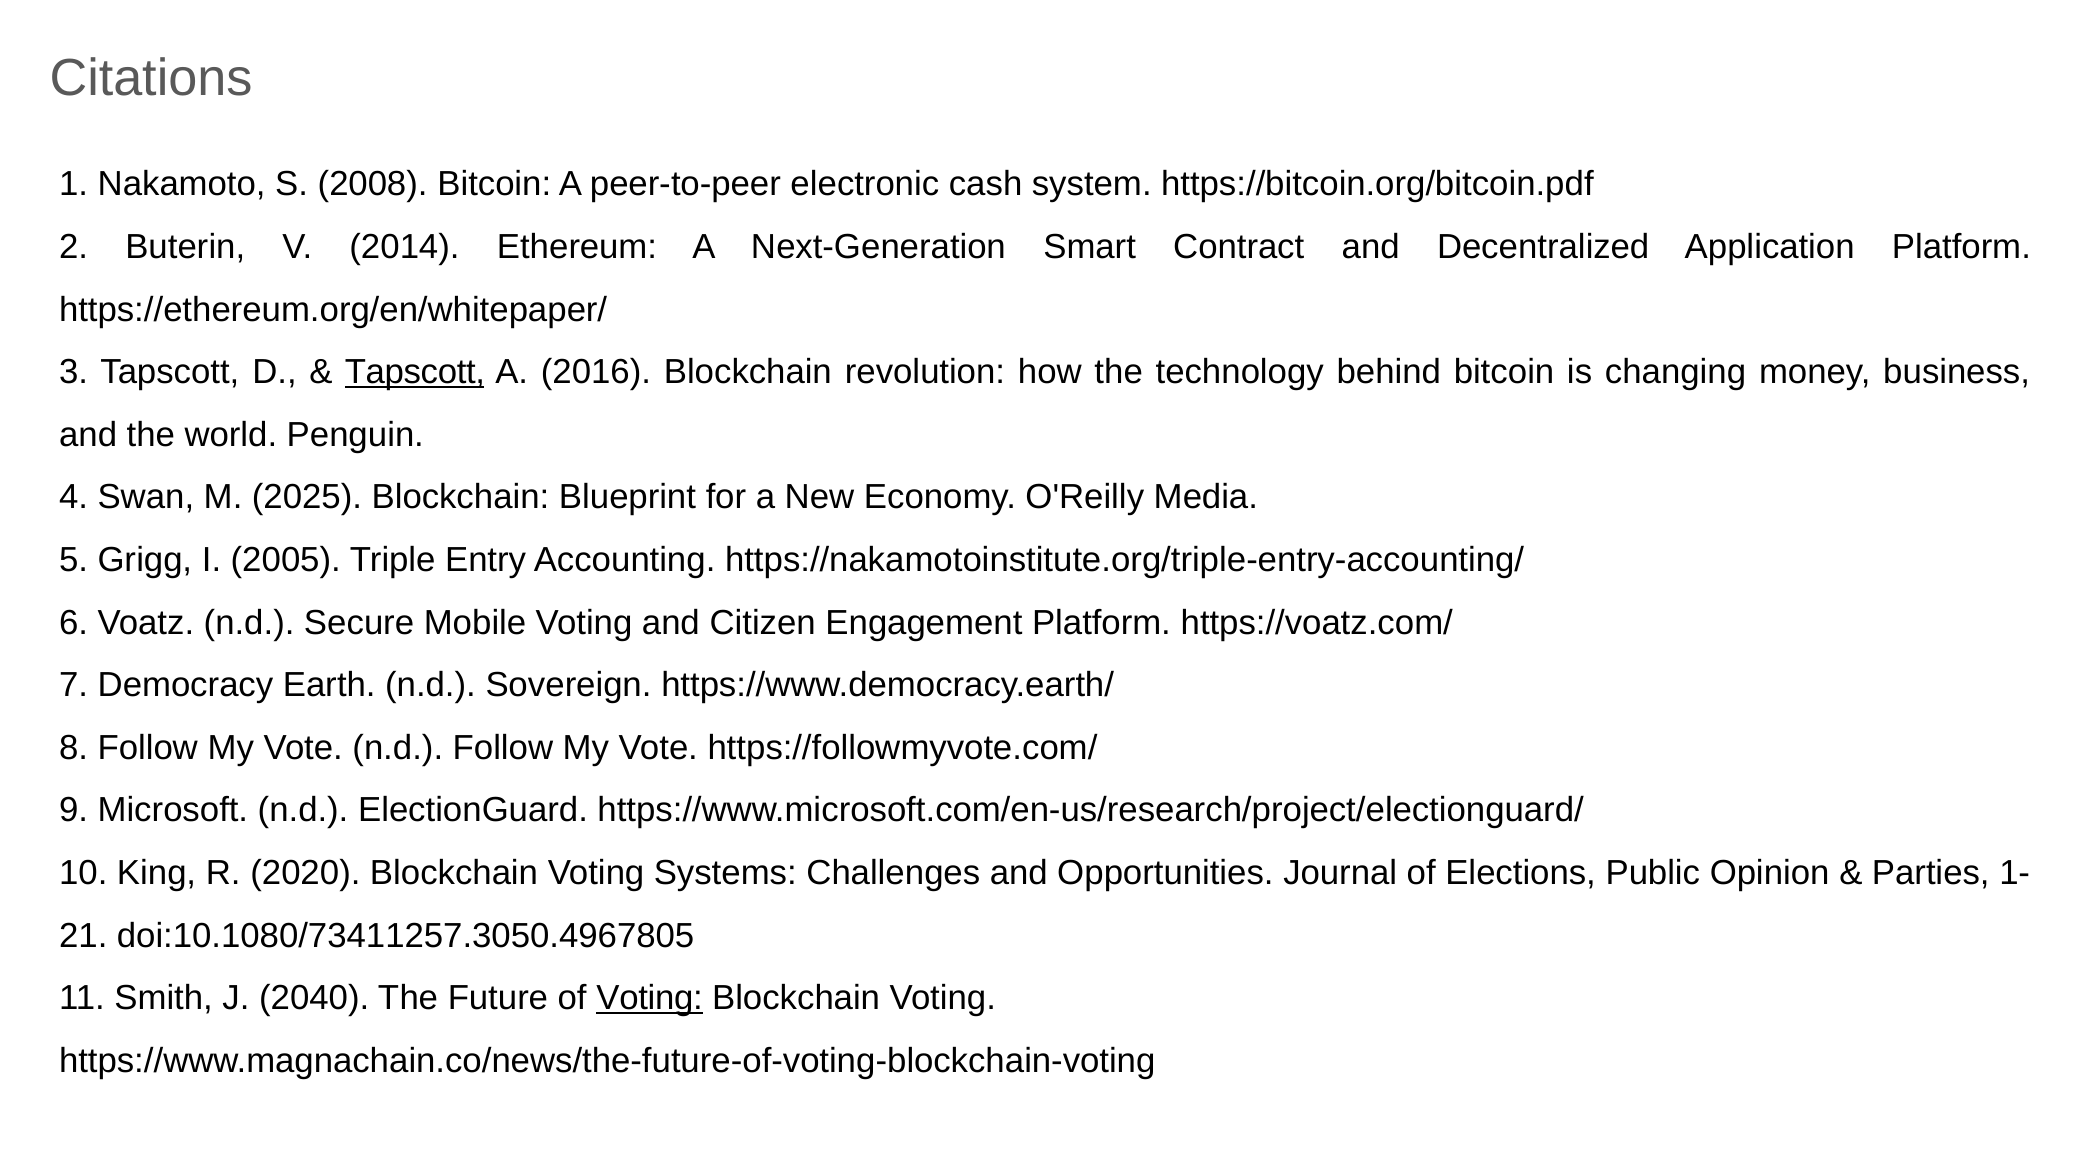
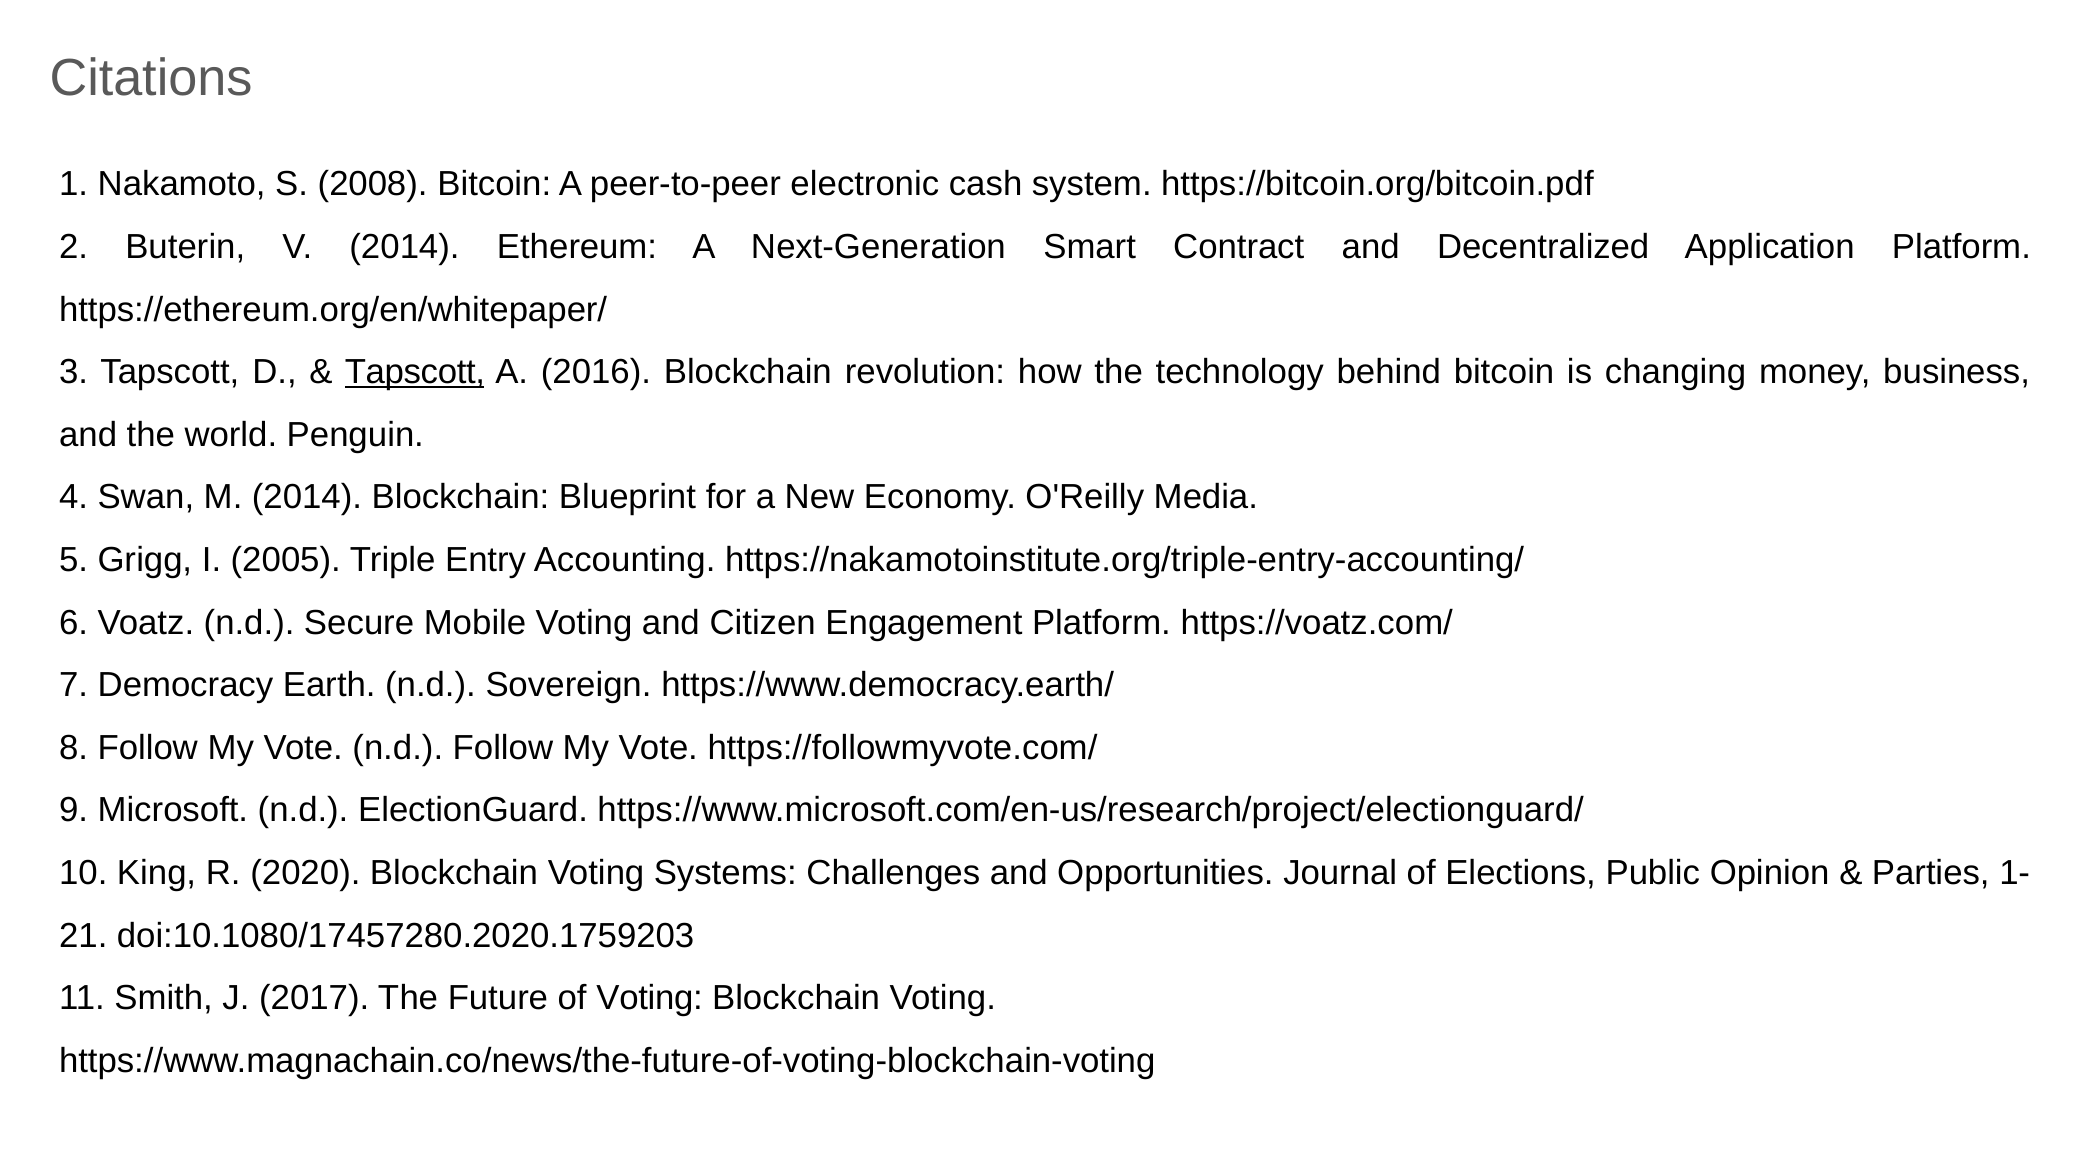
M 2025: 2025 -> 2014 (307, 498)
doi:10.1080/73411257.3050.4967805: doi:10.1080/73411257.3050.4967805 -> doi:10.1080/17457280.2020.1759203 (406, 936)
2040: 2040 -> 2017 (314, 999)
Voting underline: present -> none (650, 999)
